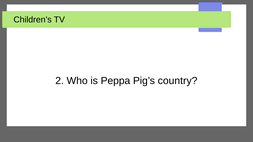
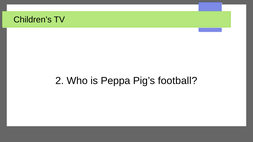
country: country -> football (178, 81)
